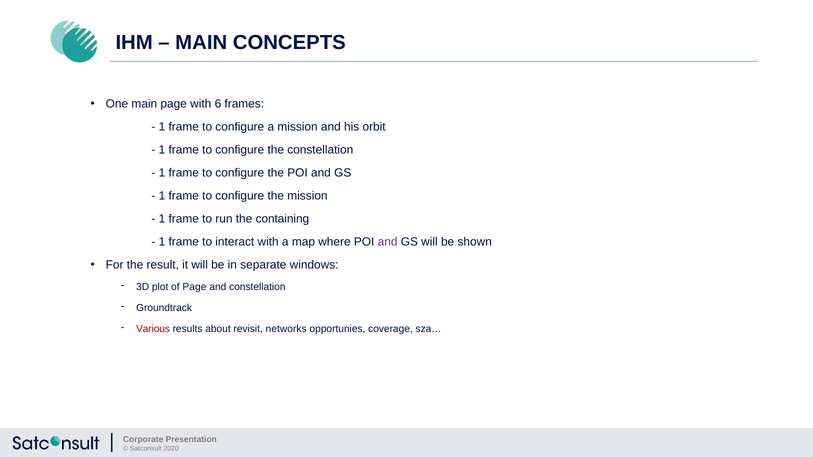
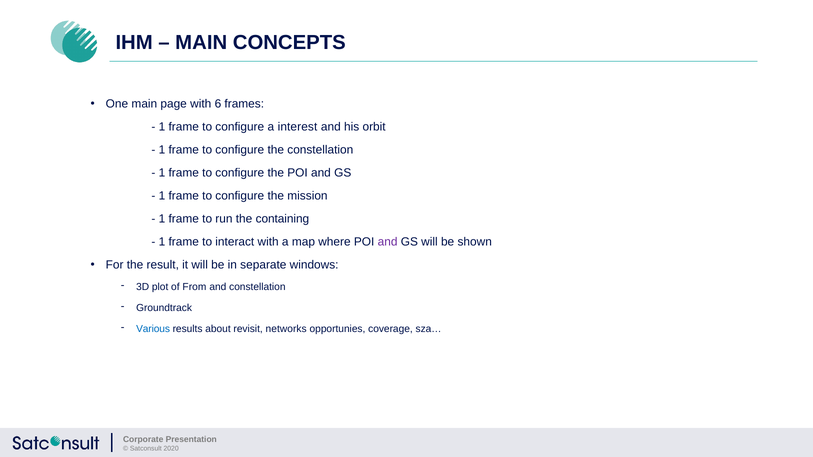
a mission: mission -> interest (297, 127)
of Page: Page -> From (194, 287)
Various colour: red -> blue (153, 329)
